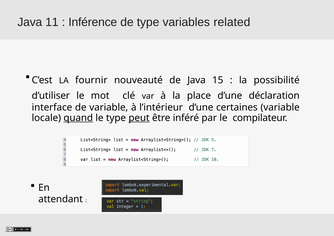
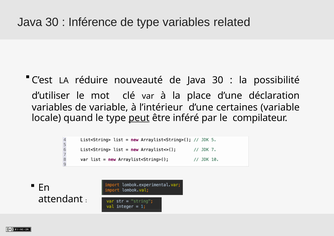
11: 11 -> 30 (52, 22)
fournir: fournir -> réduire (91, 80)
de Java 15: 15 -> 30 (218, 80)
interface: interface -> variables (52, 107)
quand underline: present -> none (78, 118)
